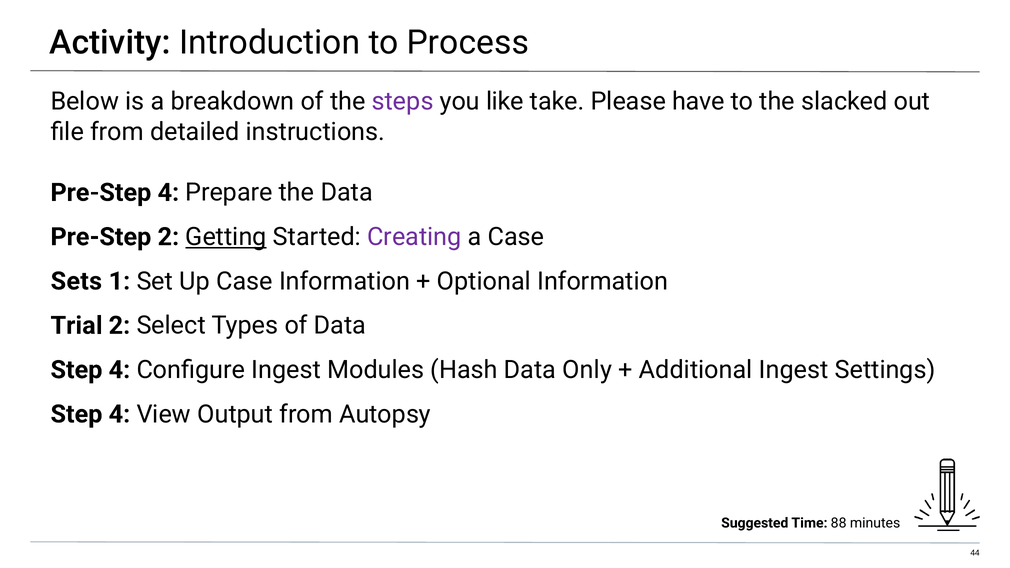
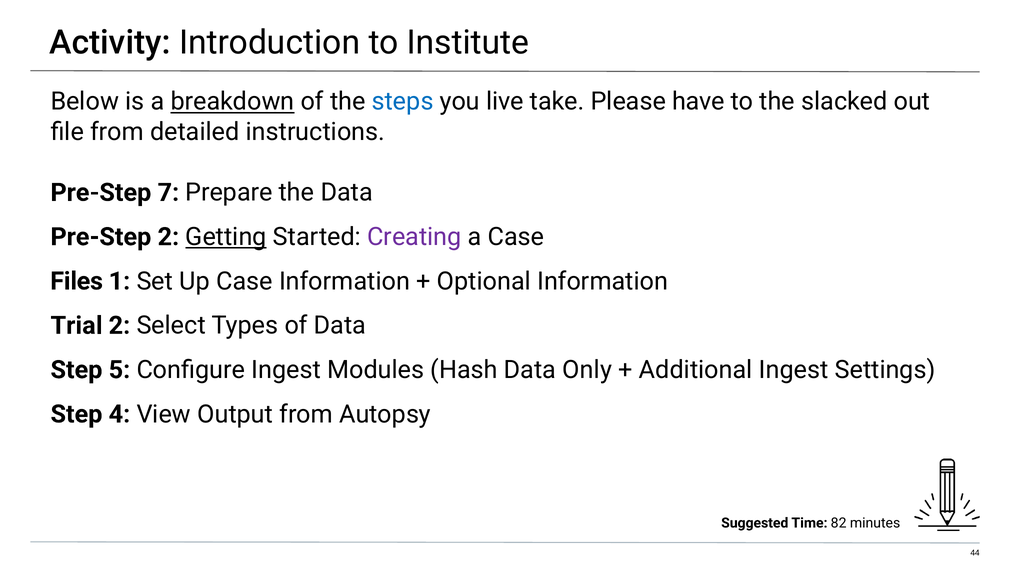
Process: Process -> Institute (468, 43)
breakdown underline: none -> present (232, 102)
steps colour: purple -> blue (403, 102)
like: like -> live (505, 102)
Pre-Step 4: 4 -> 7 (168, 193)
Sets: Sets -> Files (77, 281)
4: 4 -> 5 (119, 370)
88: 88 -> 82 (839, 523)
